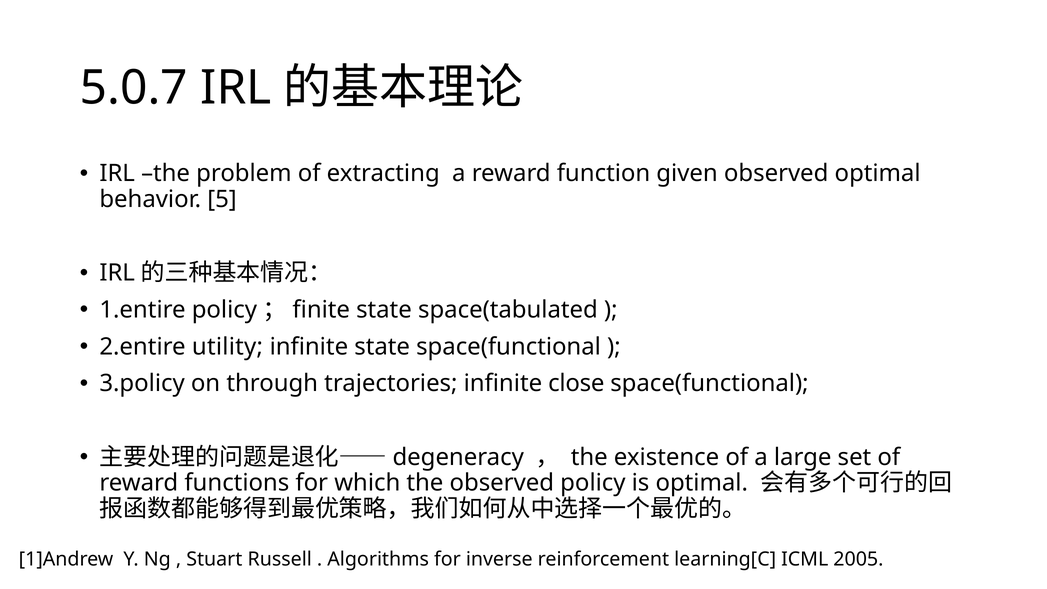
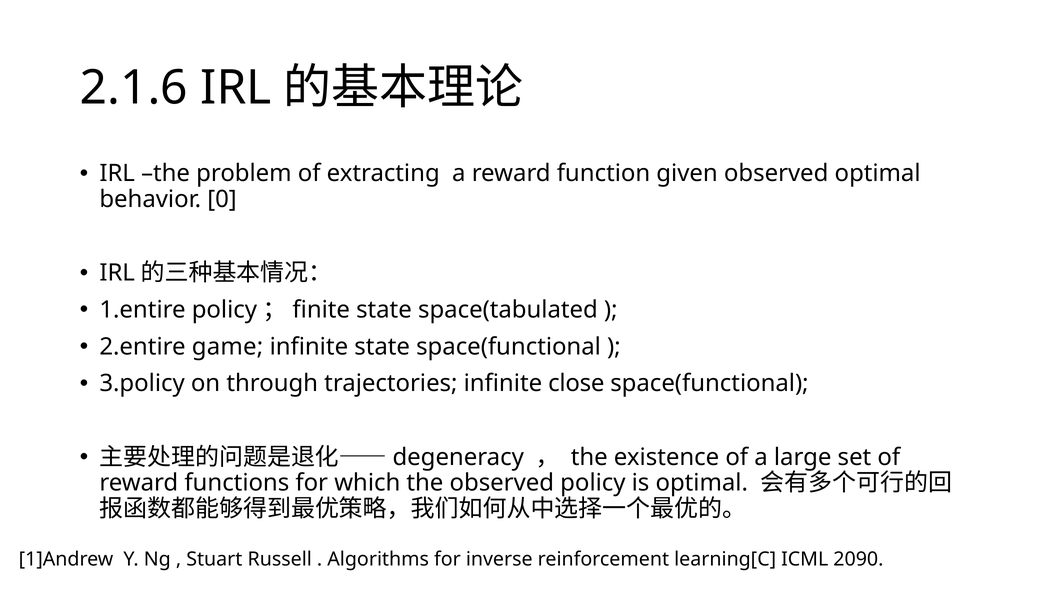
5.0.7: 5.0.7 -> 2.1.6 (134, 88)
5: 5 -> 0 (222, 199)
utility: utility -> game (228, 347)
2005: 2005 -> 2090 (858, 559)
